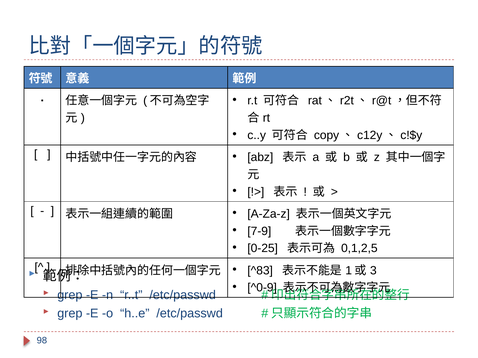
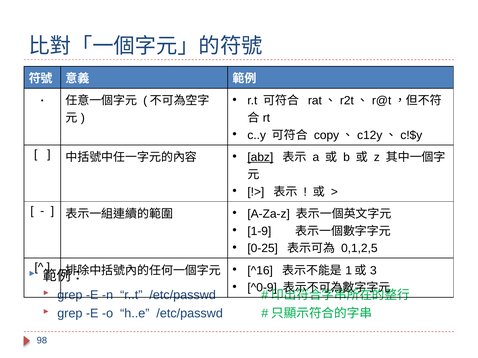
abz underline: none -> present (260, 157)
7-9: 7-9 -> 1-9 (259, 231)
^83: ^83 -> ^16 (260, 271)
